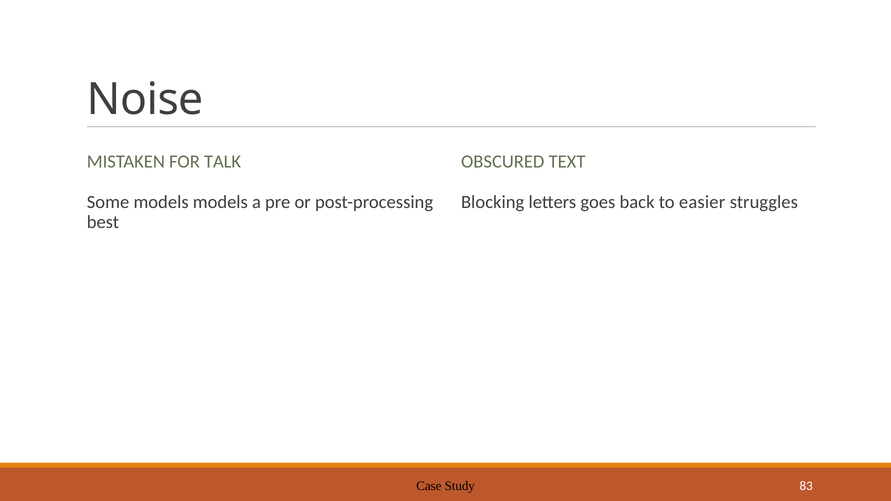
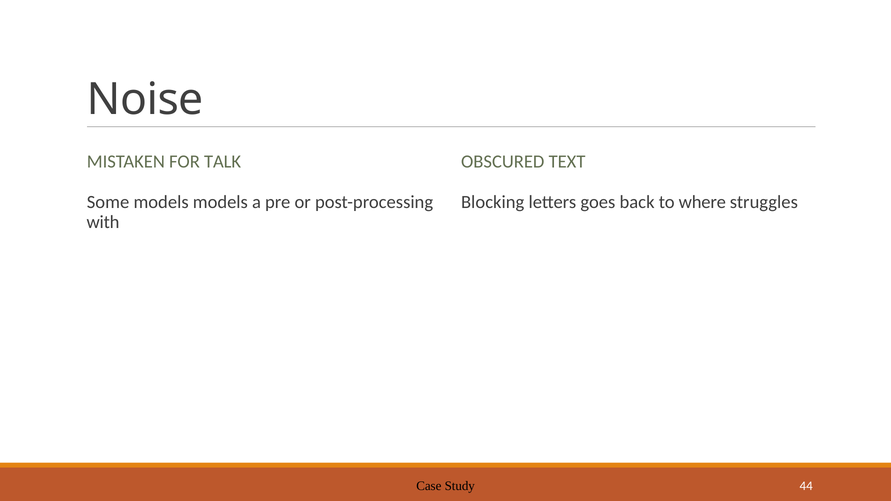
easier: easier -> where (702, 202)
best: best -> with (103, 222)
83: 83 -> 44 (806, 486)
